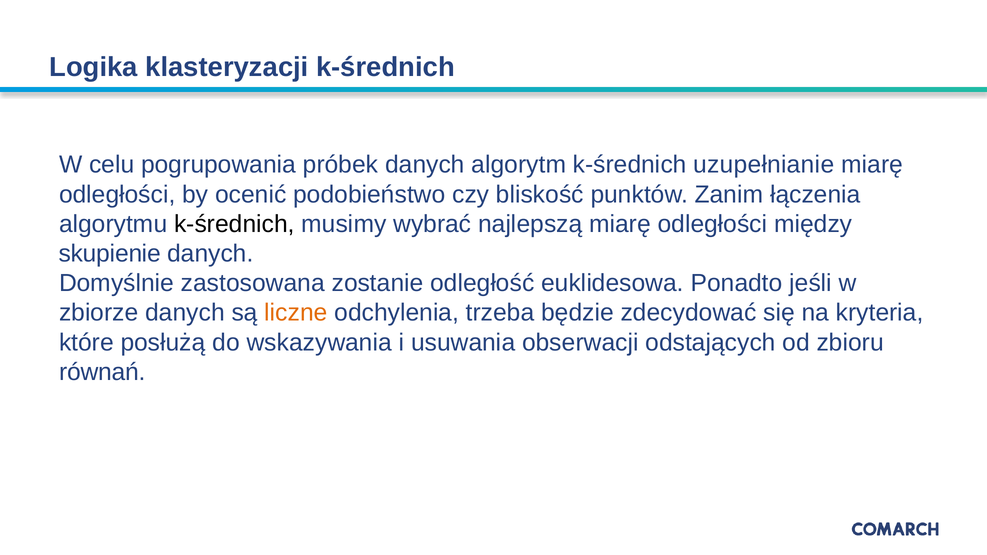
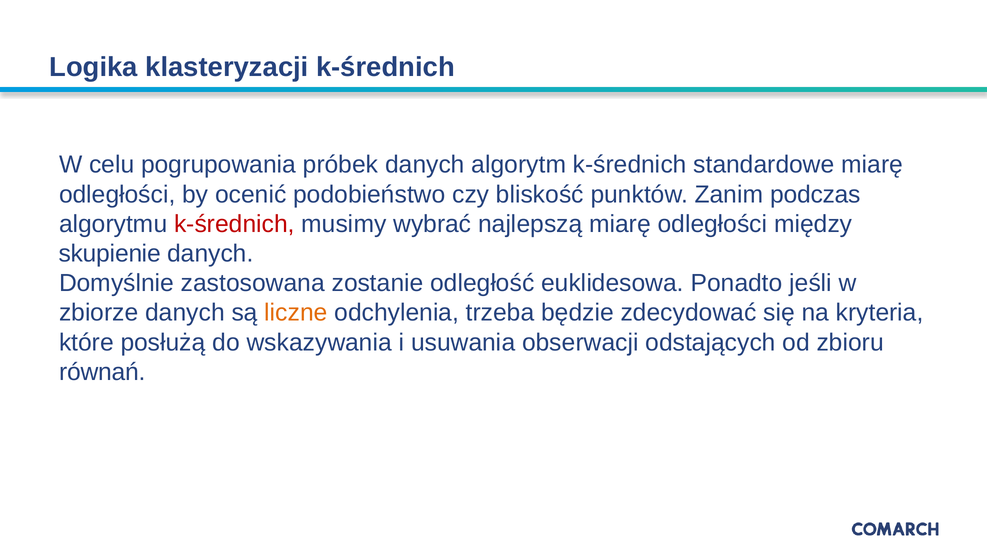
uzupełnianie: uzupełnianie -> standardowe (764, 165)
łączenia: łączenia -> podczas (815, 194)
k-średnich colour: black -> red (234, 224)
